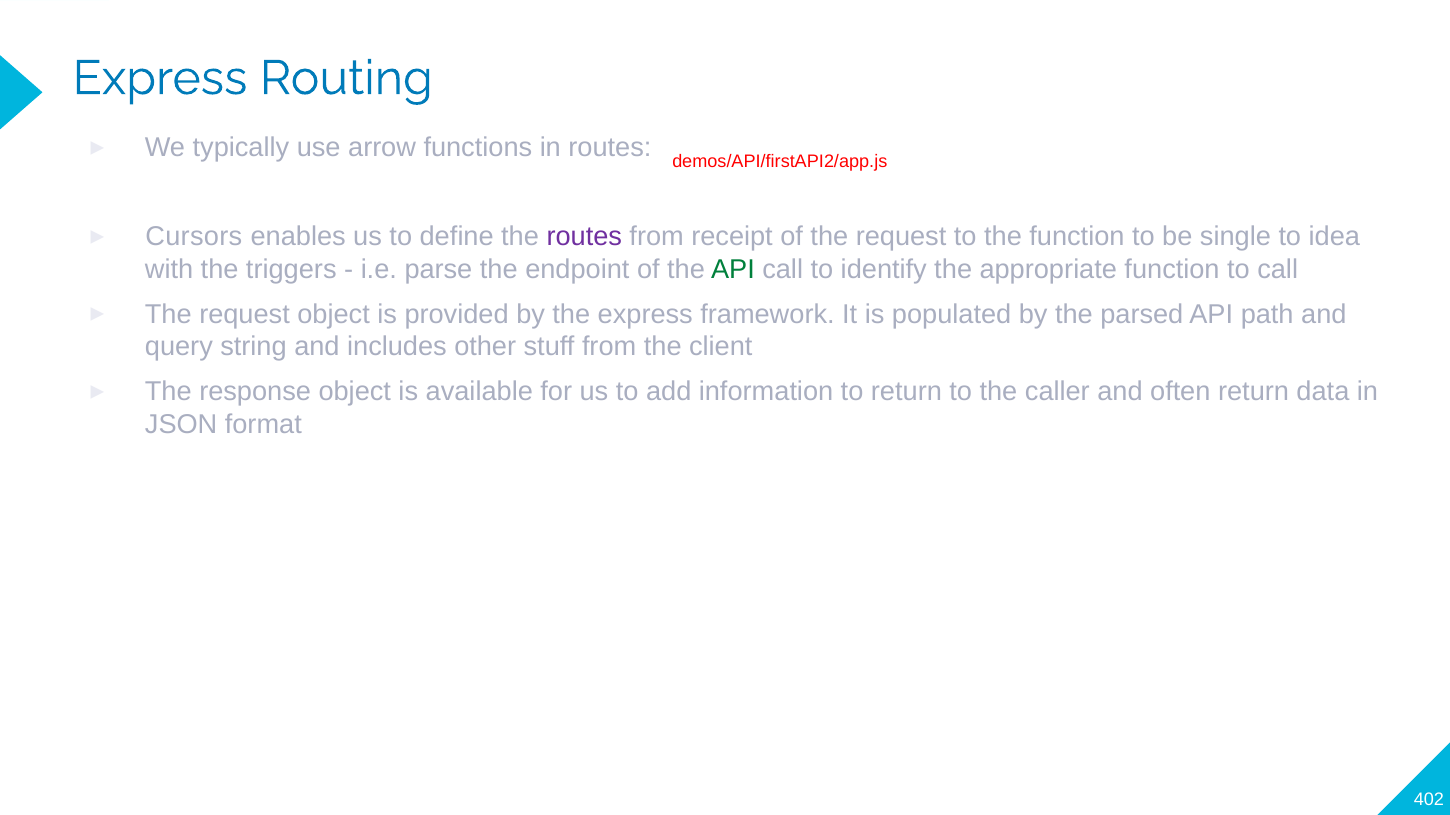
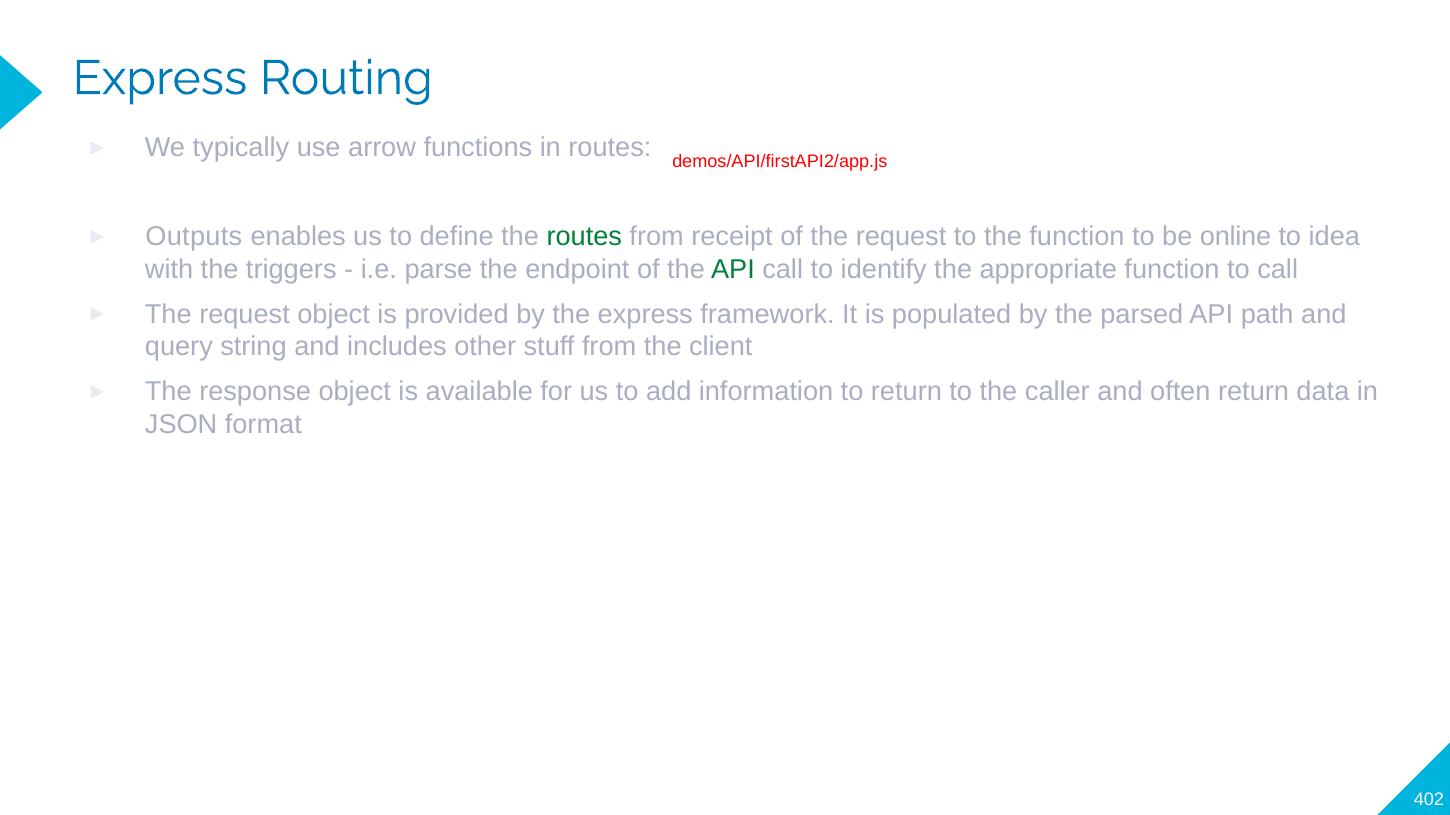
Cursors: Cursors -> Outputs (194, 237)
routes colour: purple -> green (584, 237)
single: single -> online (1236, 237)
